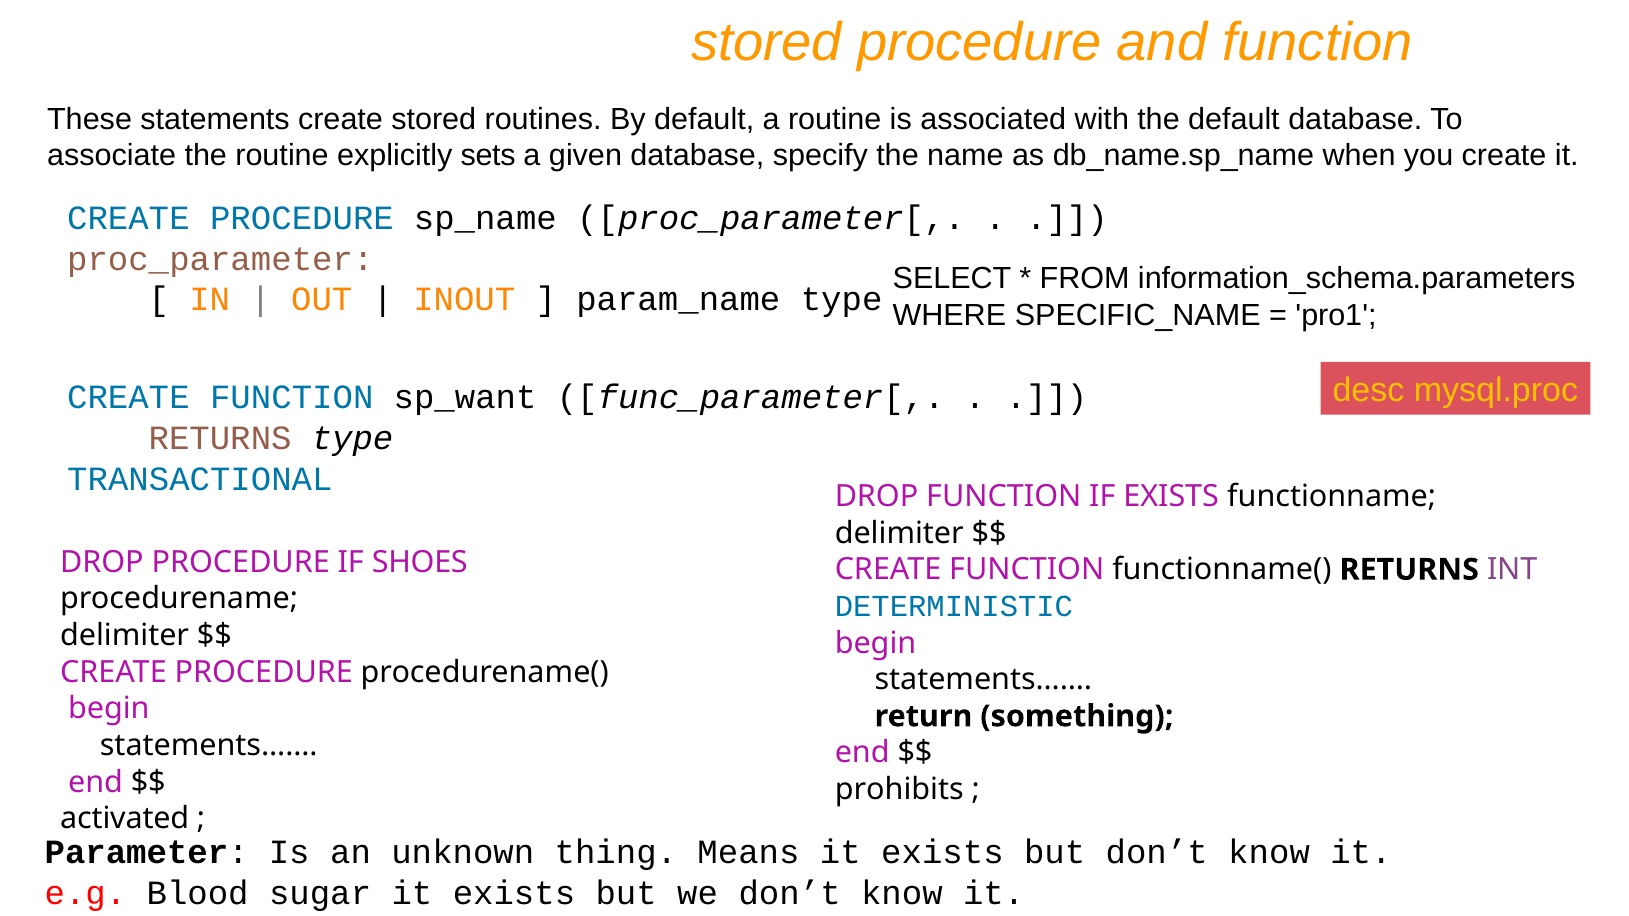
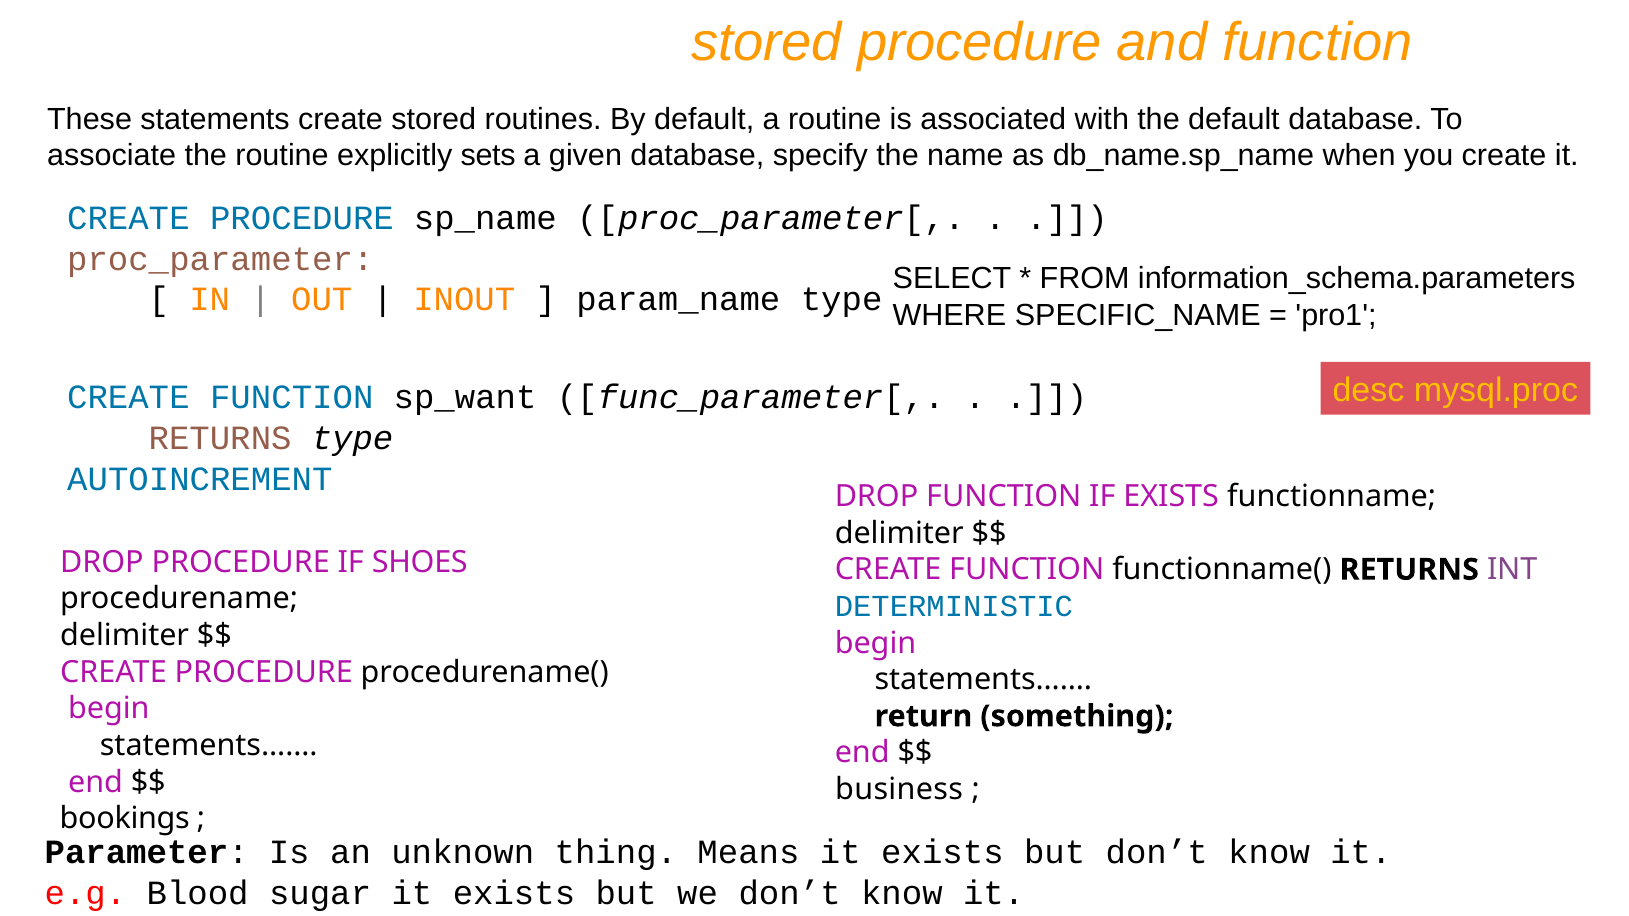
TRANSACTIONAL: TRANSACTIONAL -> AUTOINCREMENT (200, 479)
prohibits: prohibits -> business (899, 790)
activated: activated -> bookings (125, 819)
